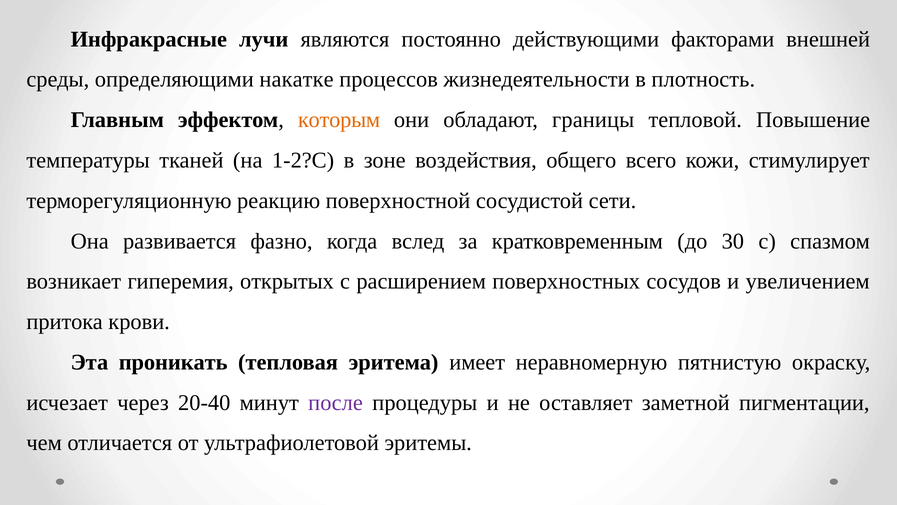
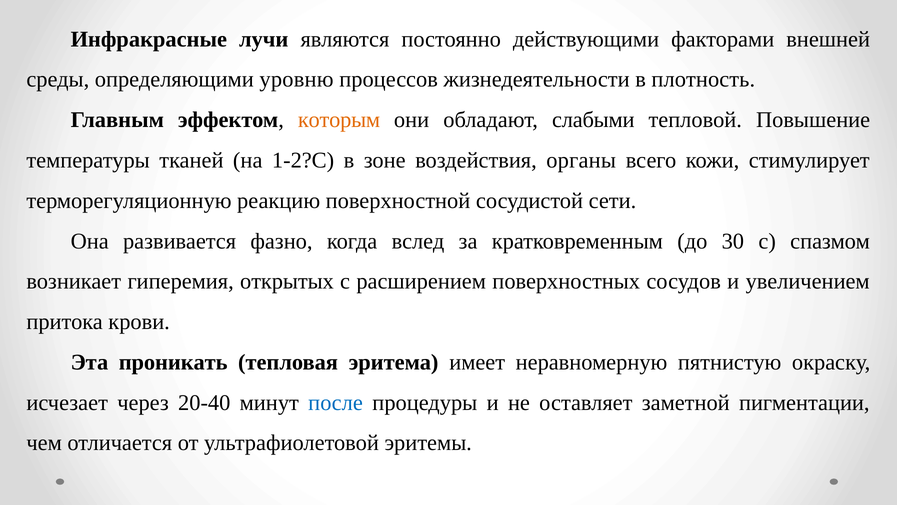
накатке: накатке -> уровню (296, 79)
границы: границы -> слабыми (593, 120)
общего: общего -> органы (581, 160)
после colour: purple -> blue (336, 402)
